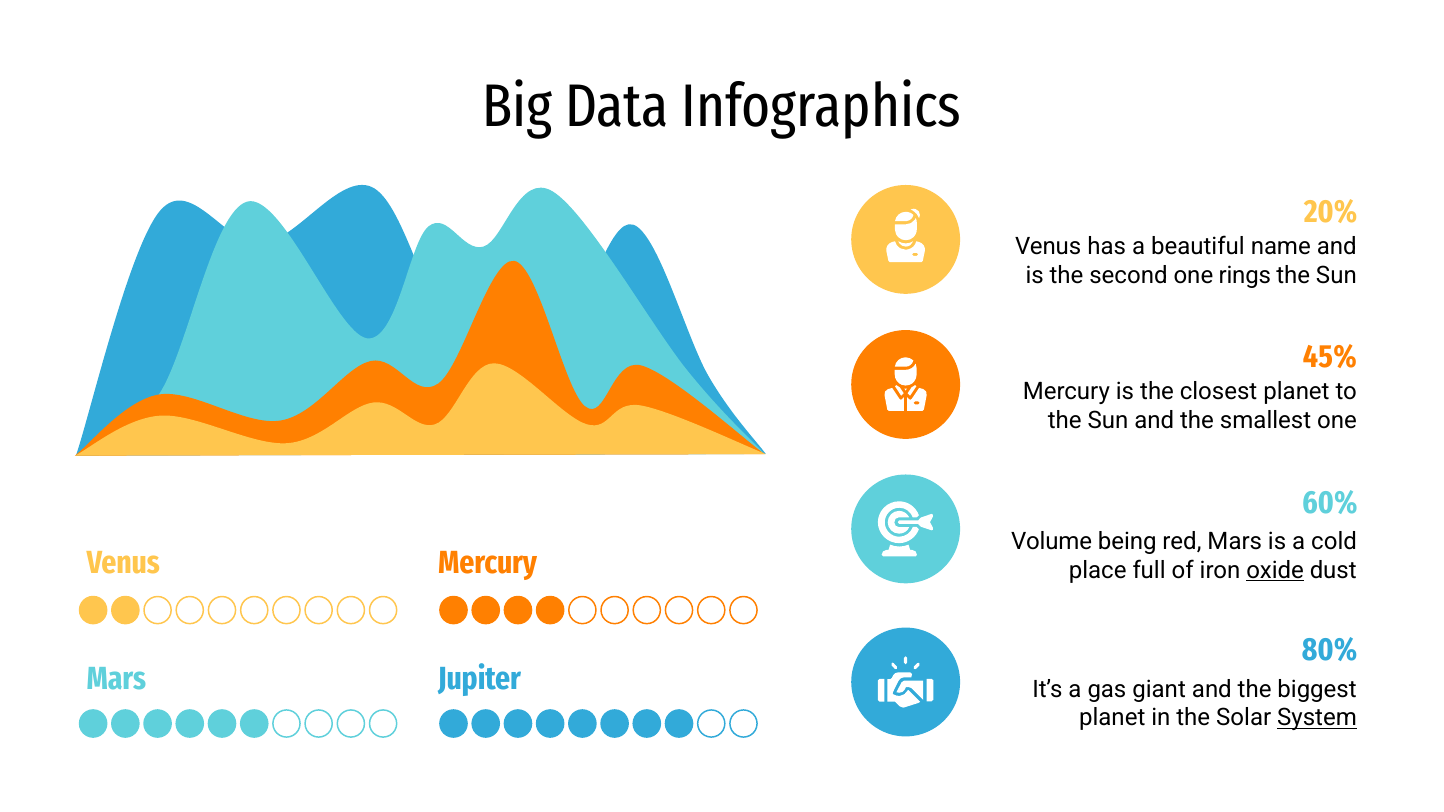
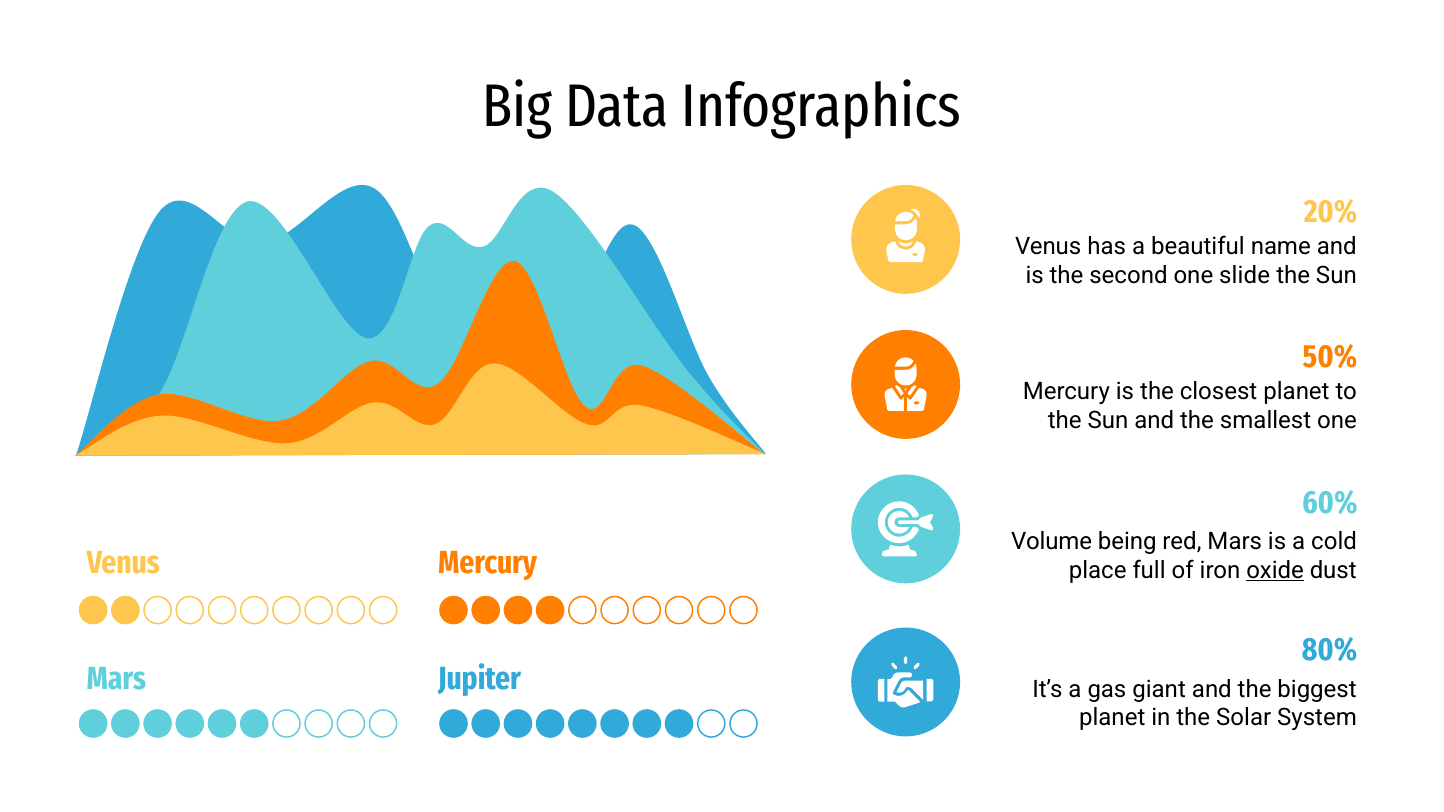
rings: rings -> slide (1245, 275)
45%: 45% -> 50% (1330, 358)
System underline: present -> none (1317, 718)
